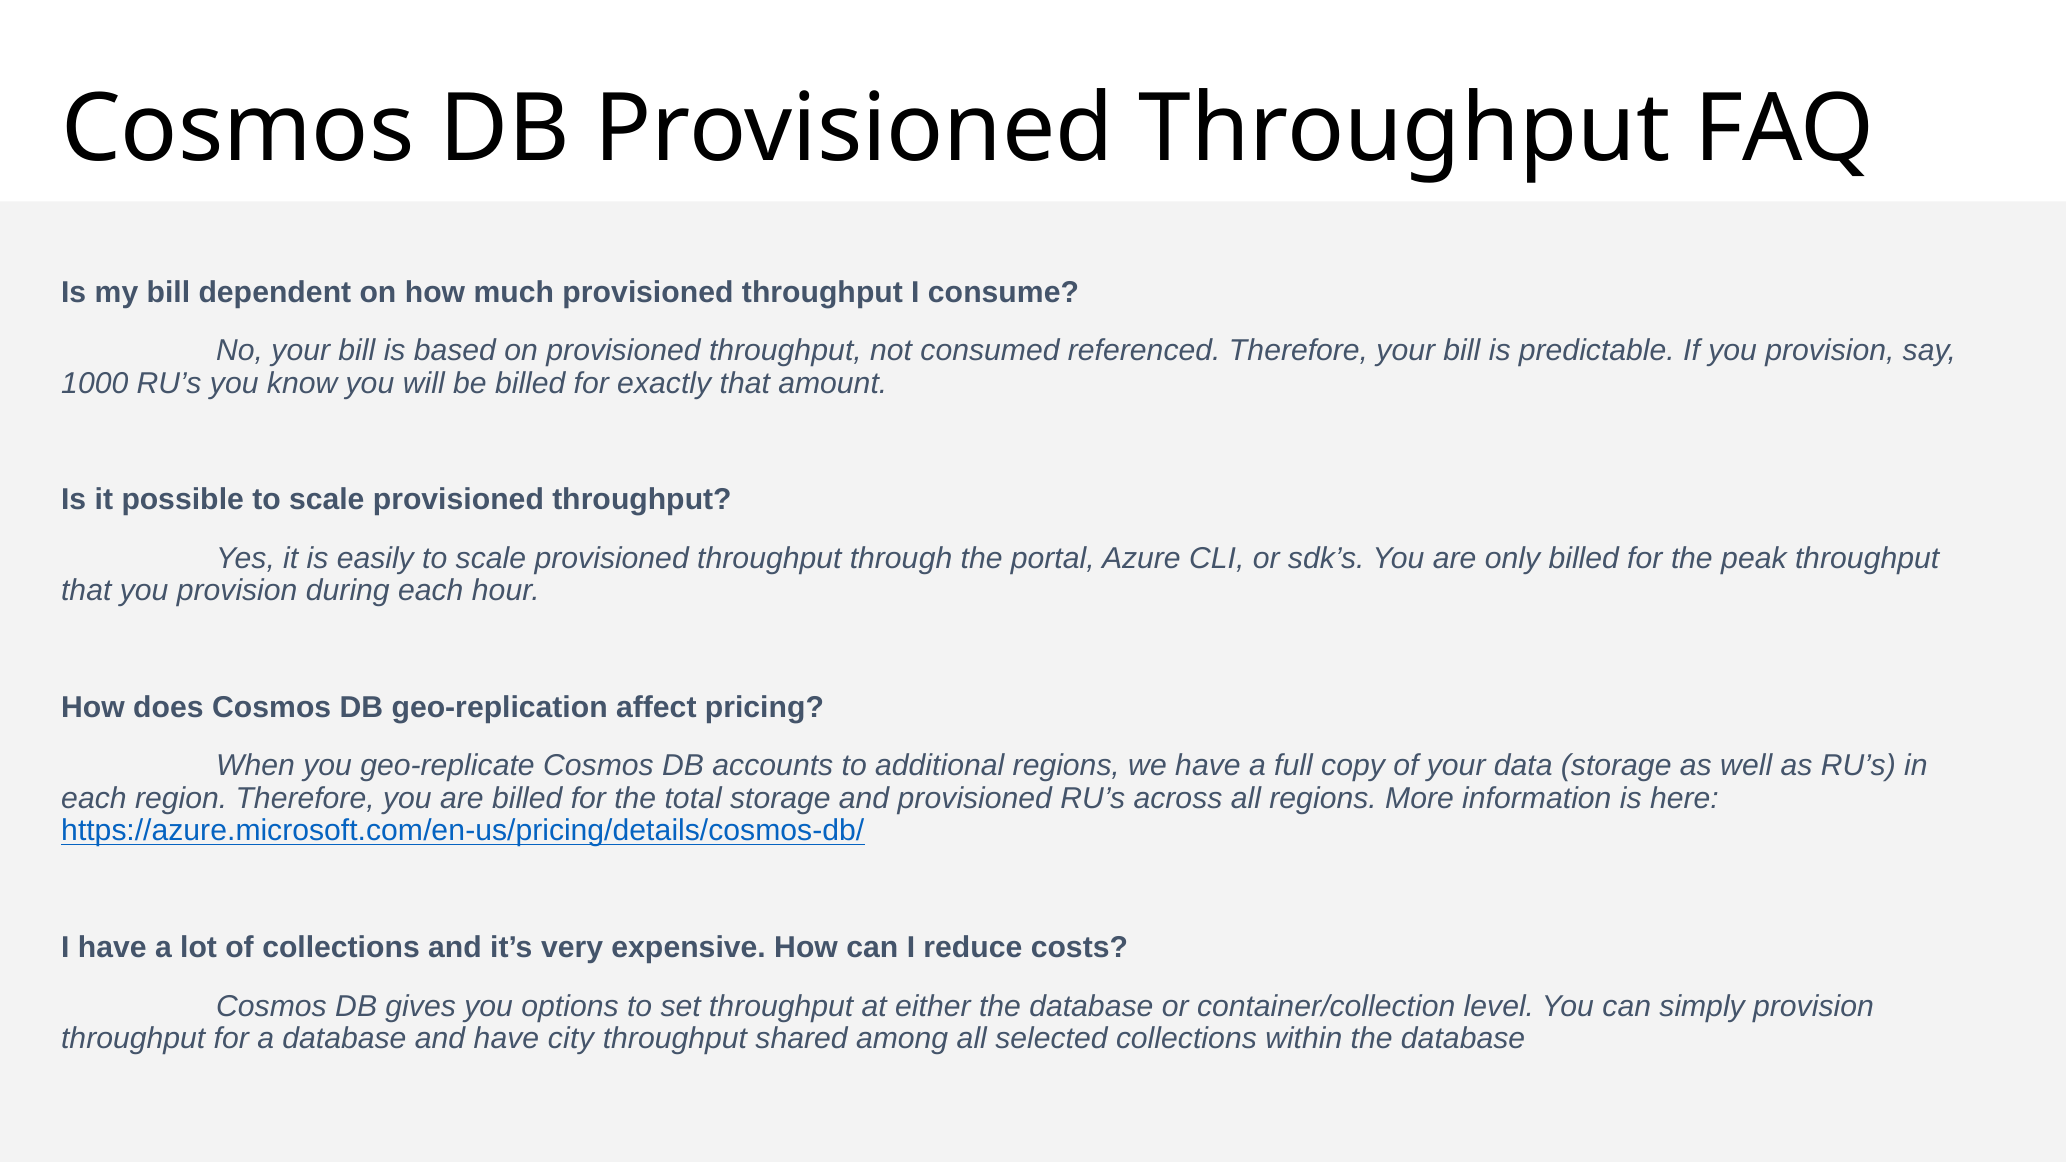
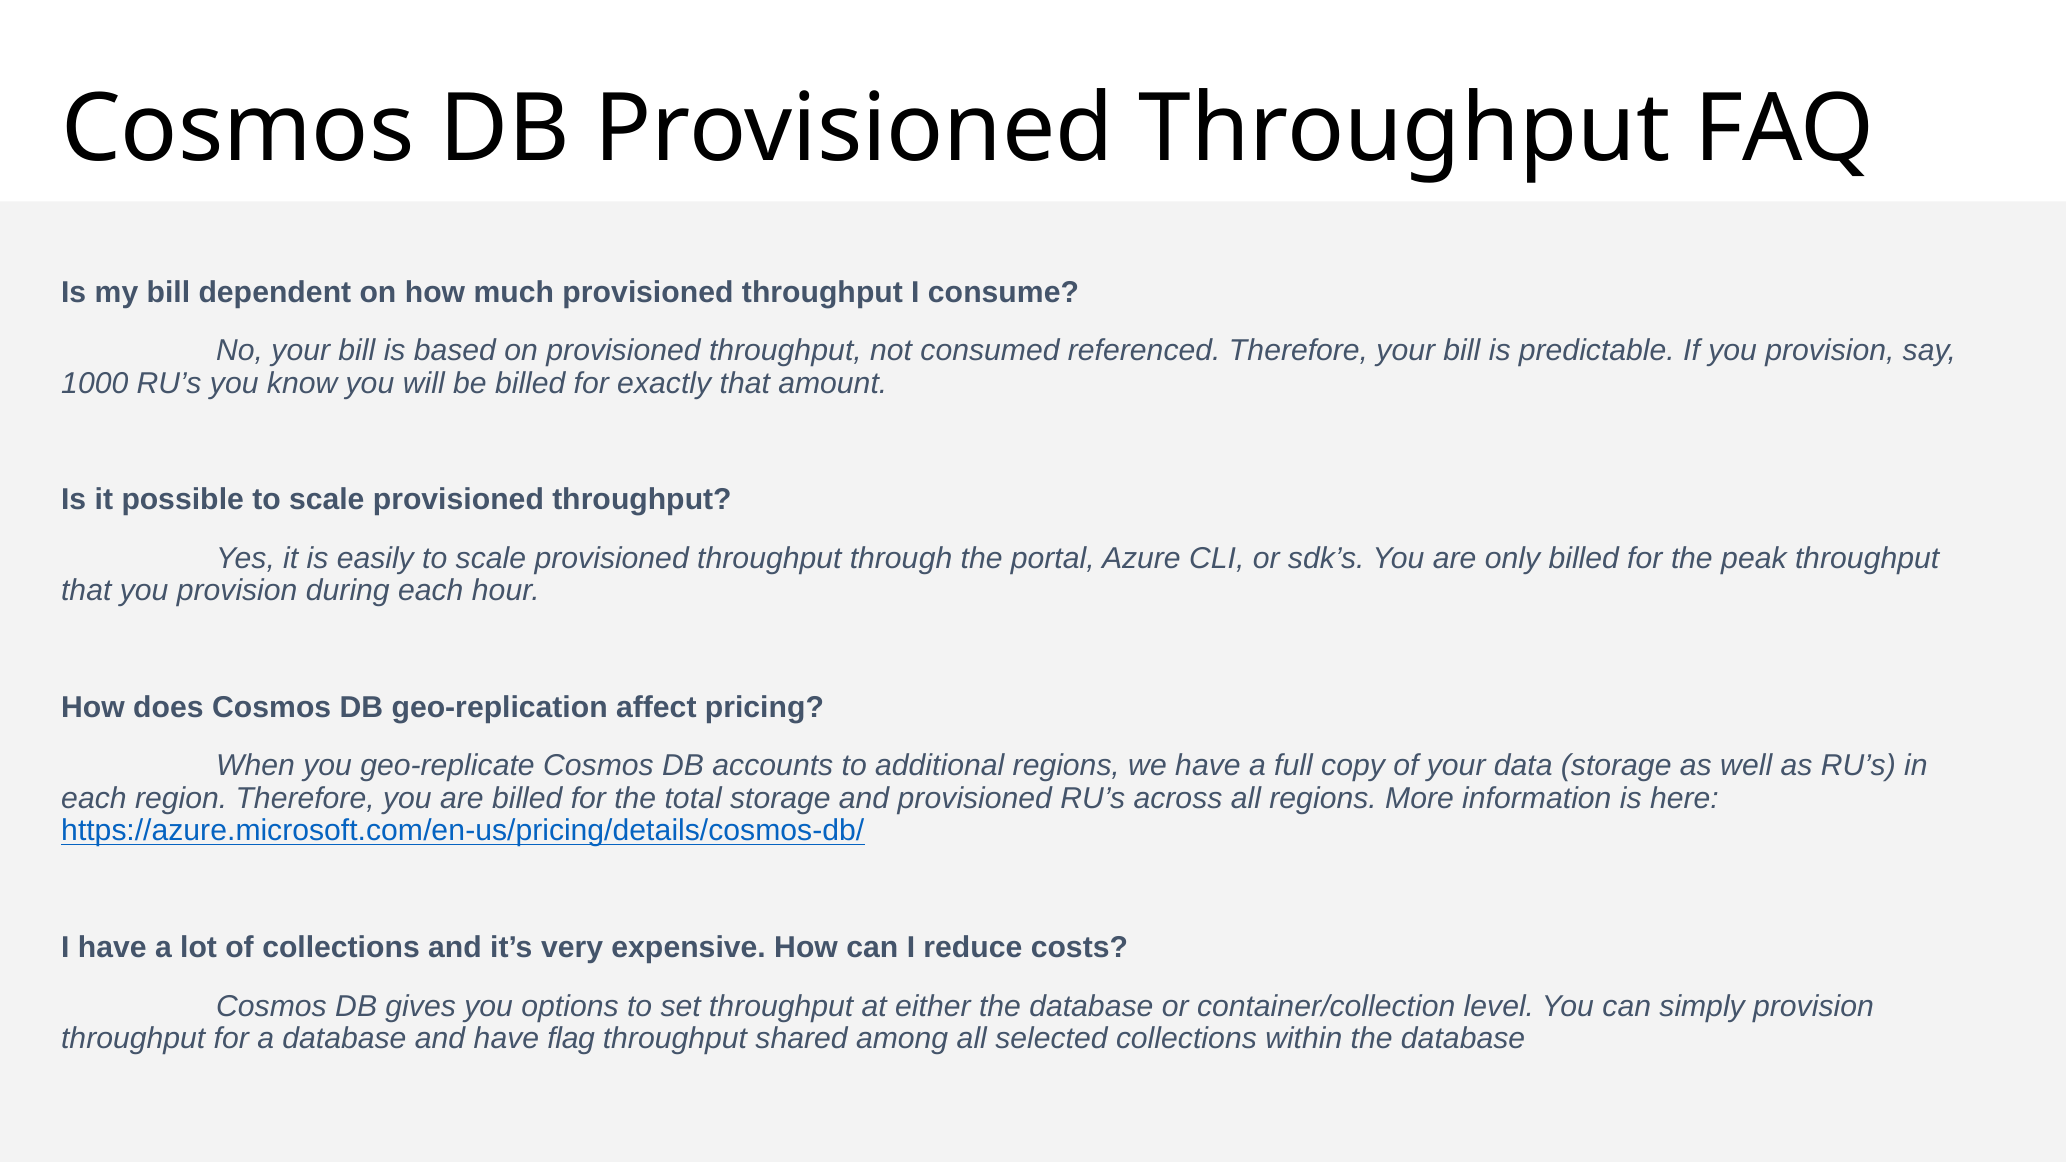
city: city -> flag (571, 1039)
